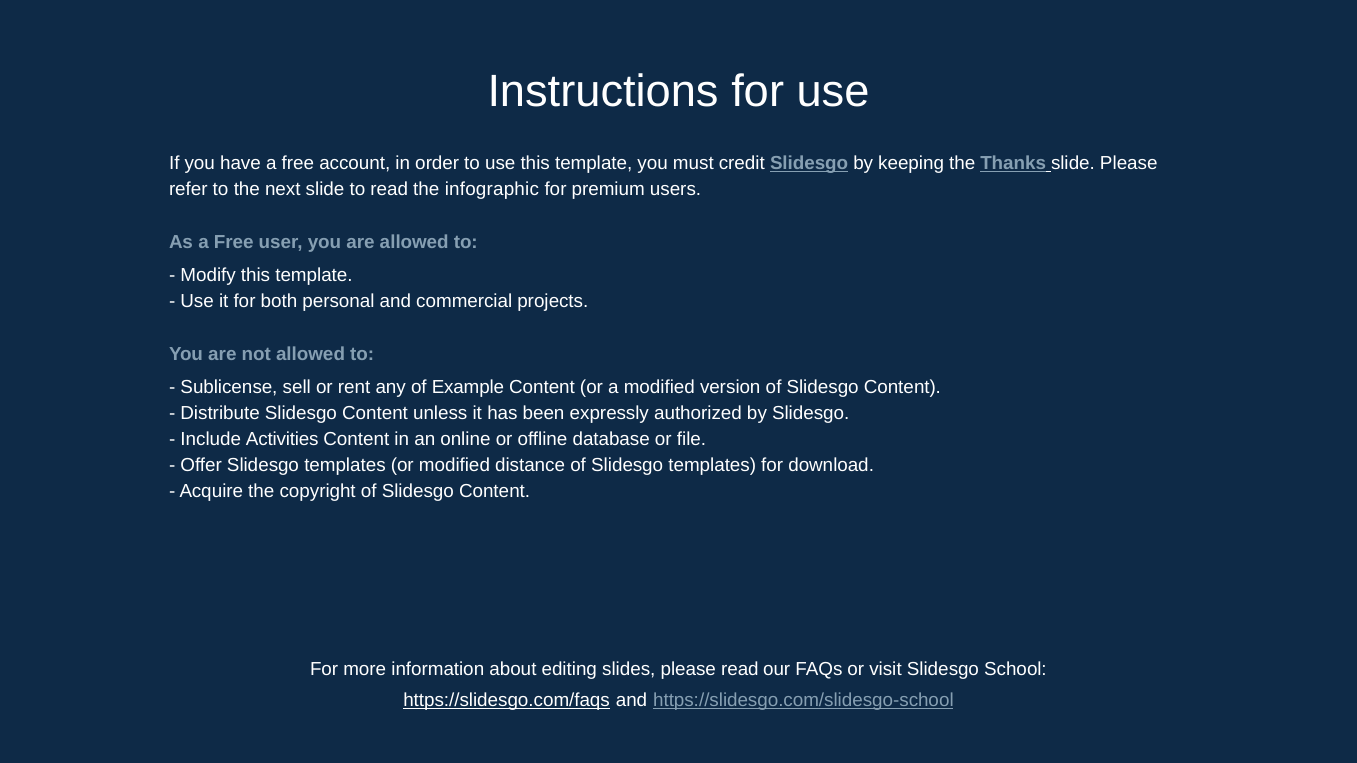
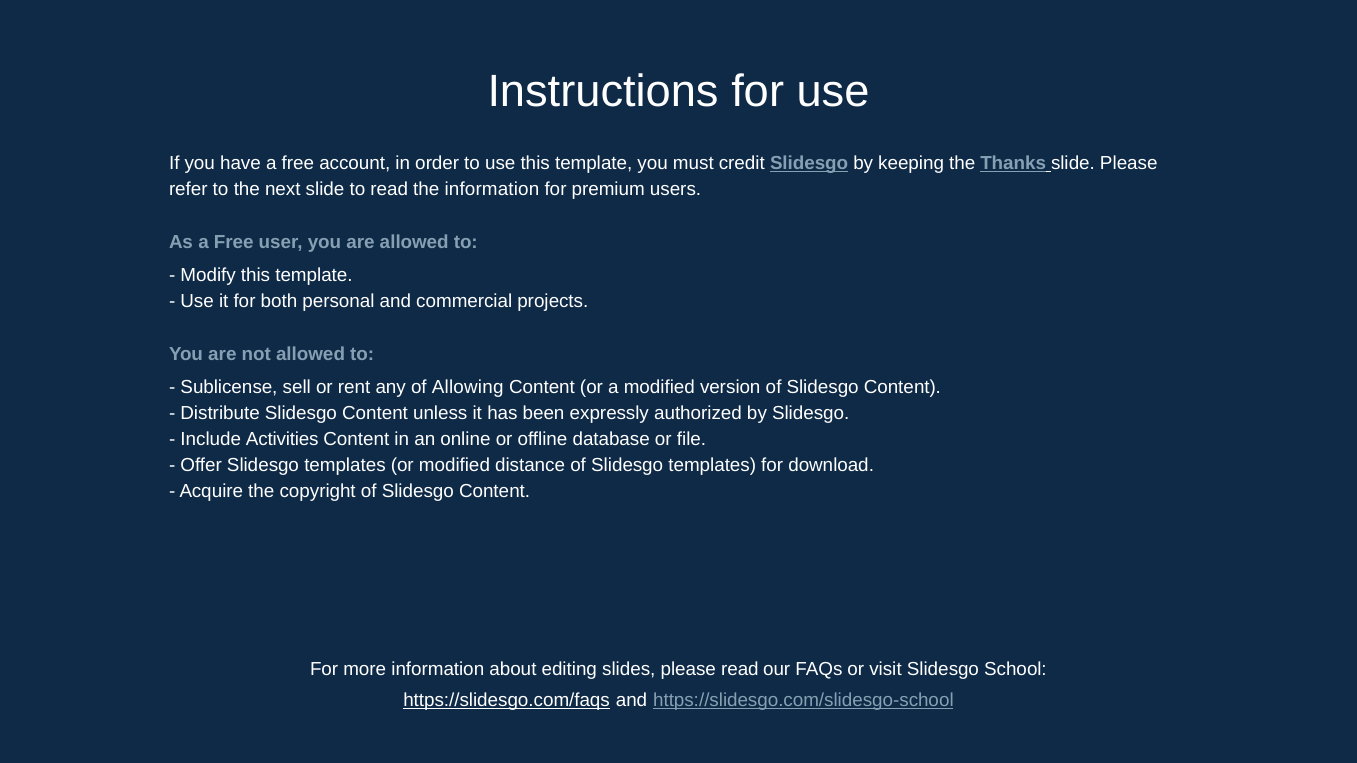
the infographic: infographic -> information (492, 190)
Example: Example -> Allowing (468, 388)
